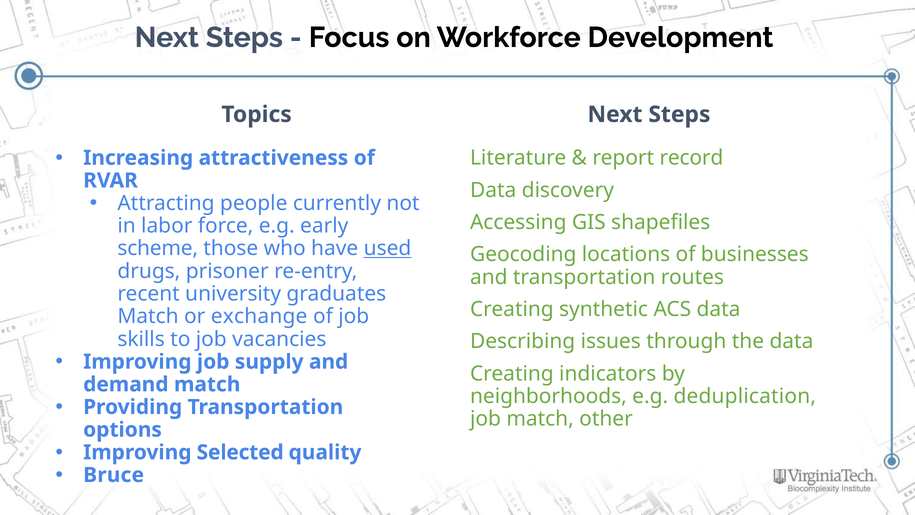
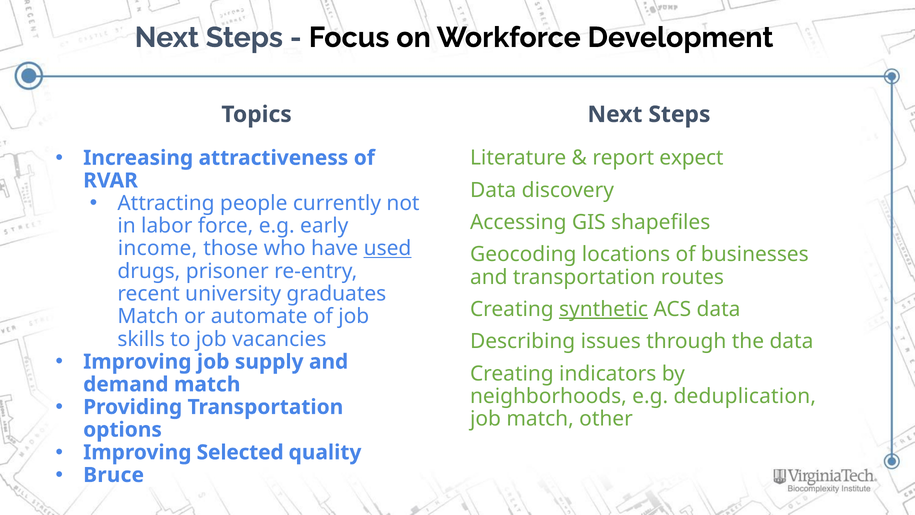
record: record -> expect (691, 158)
scheme: scheme -> income (158, 248)
synthetic underline: none -> present (604, 309)
exchange: exchange -> automate (259, 316)
